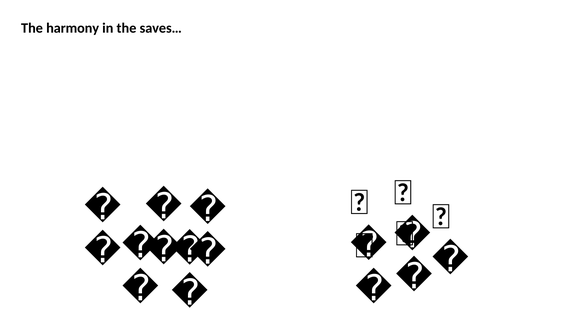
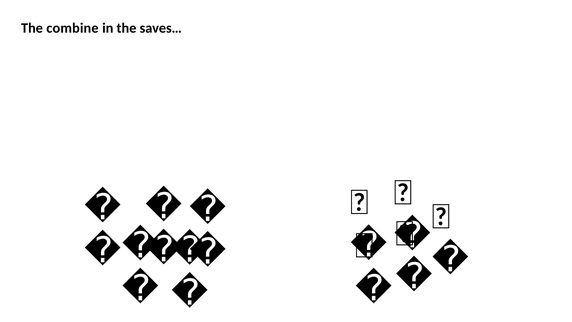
harmony: harmony -> combine (72, 28)
